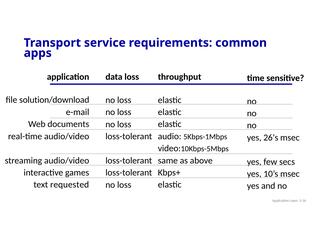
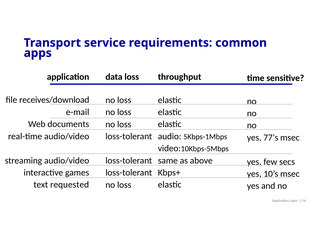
solution/download: solution/download -> receives/download (54, 100)
26’s: 26’s -> 77’s (271, 138)
